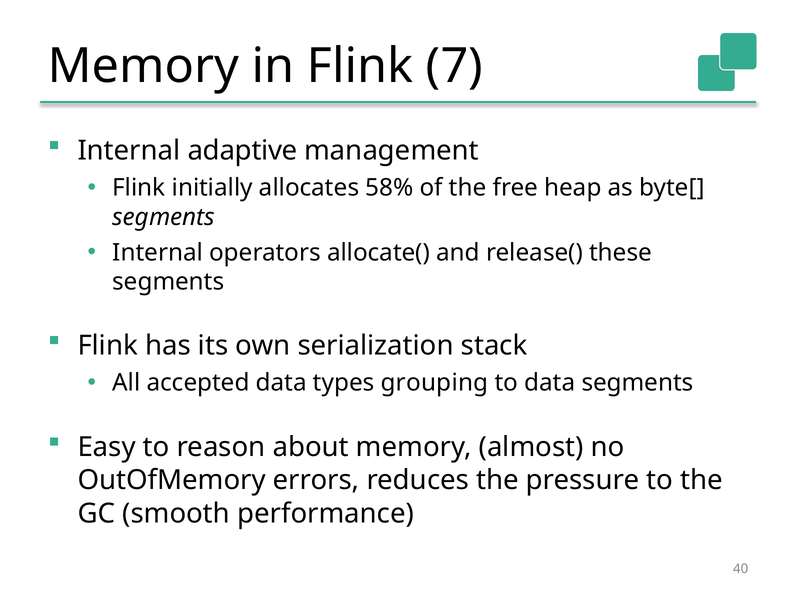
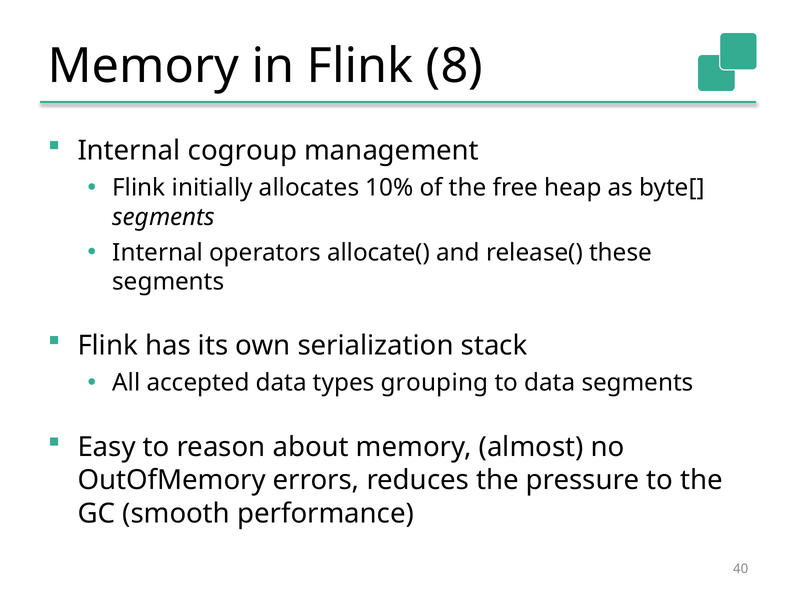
7: 7 -> 8 (454, 66)
adaptive: adaptive -> cogroup (242, 151)
58%: 58% -> 10% (389, 188)
